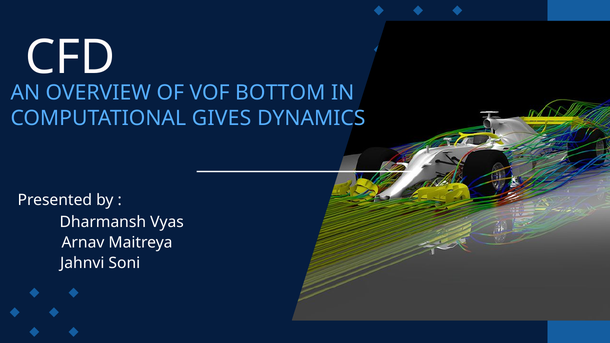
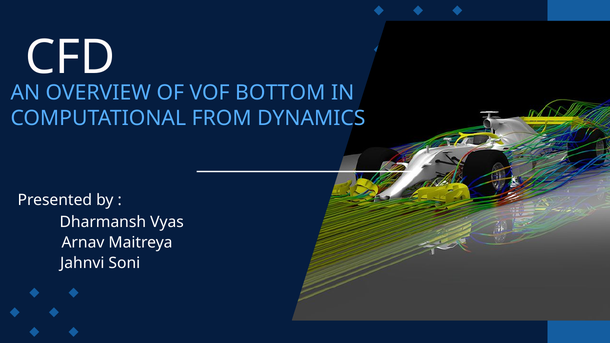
GIVES: GIVES -> FROM (222, 118)
